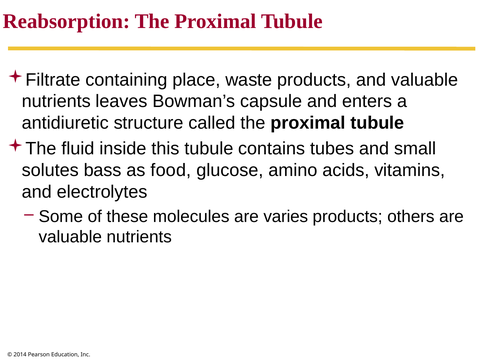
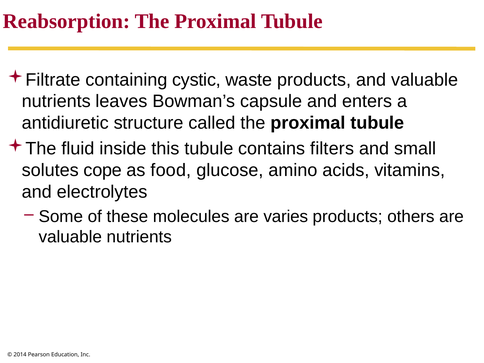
place: place -> cystic (196, 80)
tubes: tubes -> filters (332, 149)
bass: bass -> cope (103, 170)
